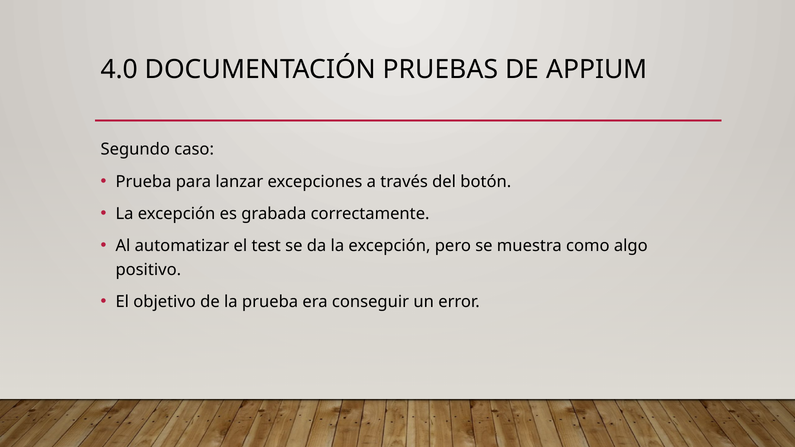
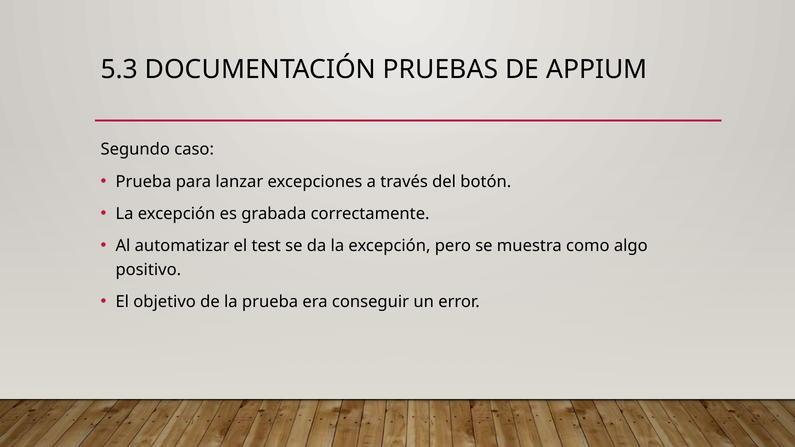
4.0: 4.0 -> 5.3 (119, 70)
